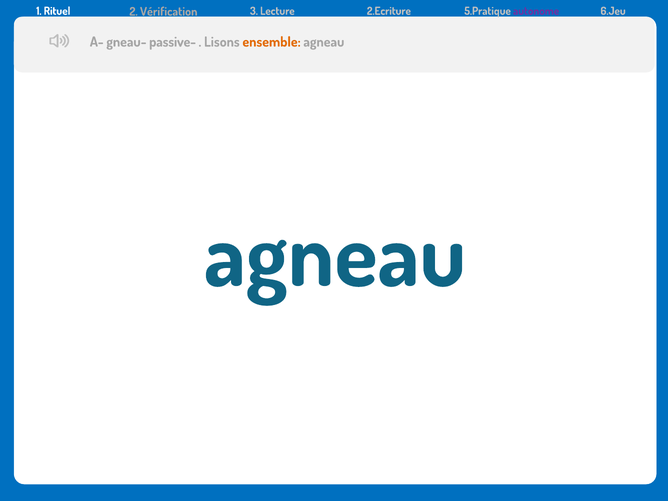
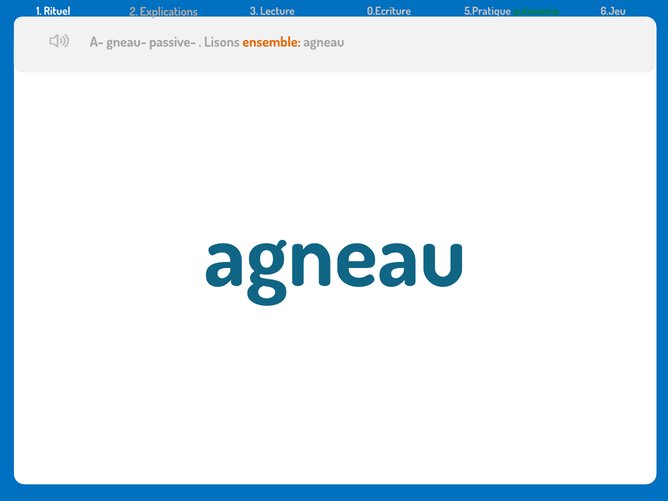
Vérification: Vérification -> Explications (169, 12)
2.Ecriture: 2.Ecriture -> 0.Ecriture (389, 11)
autonome colour: purple -> green (536, 11)
